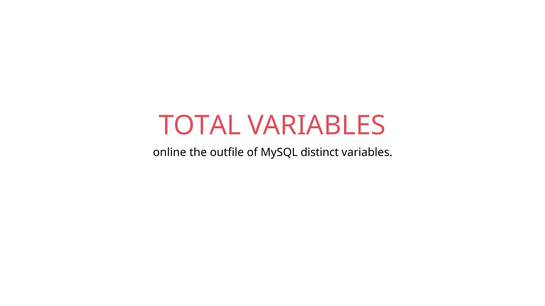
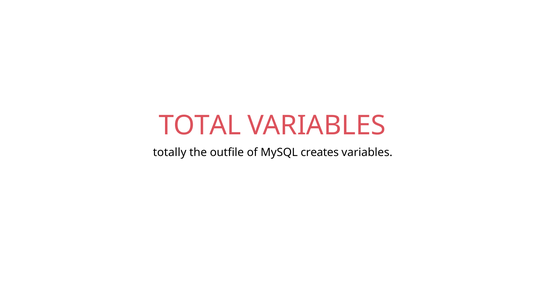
online: online -> totally (170, 153)
distinct: distinct -> creates (320, 153)
